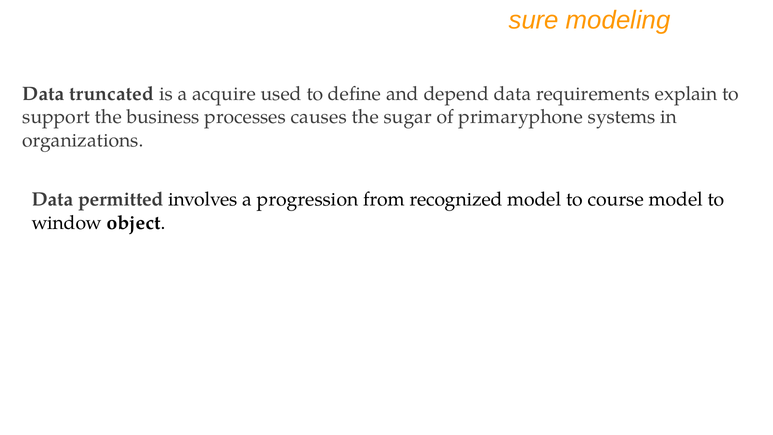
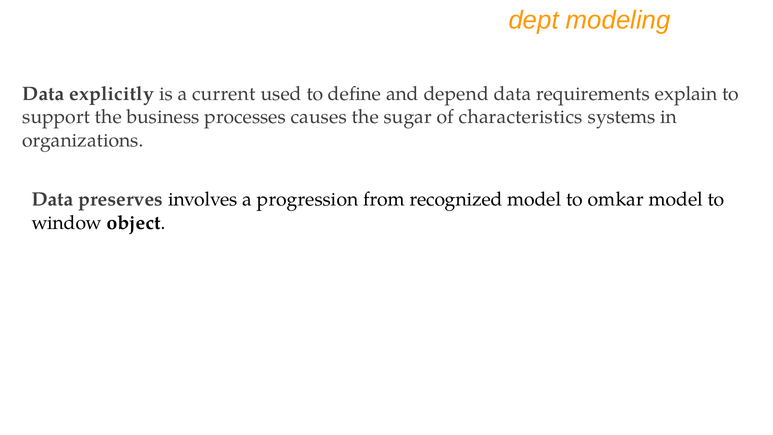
sure: sure -> dept (534, 20)
truncated: truncated -> explicitly (112, 94)
acquire: acquire -> current (224, 94)
primaryphone: primaryphone -> characteristics (521, 117)
permitted: permitted -> preserves (121, 199)
course: course -> omkar (616, 199)
